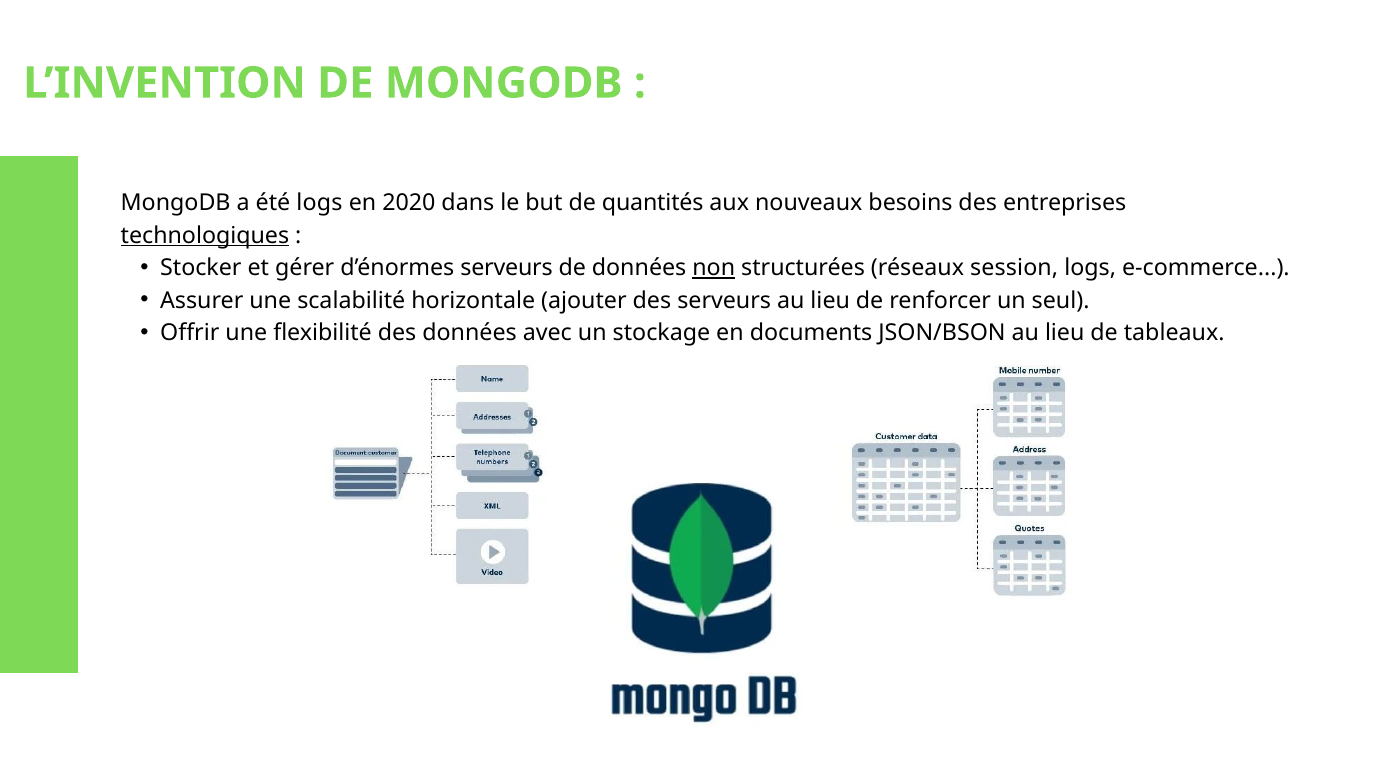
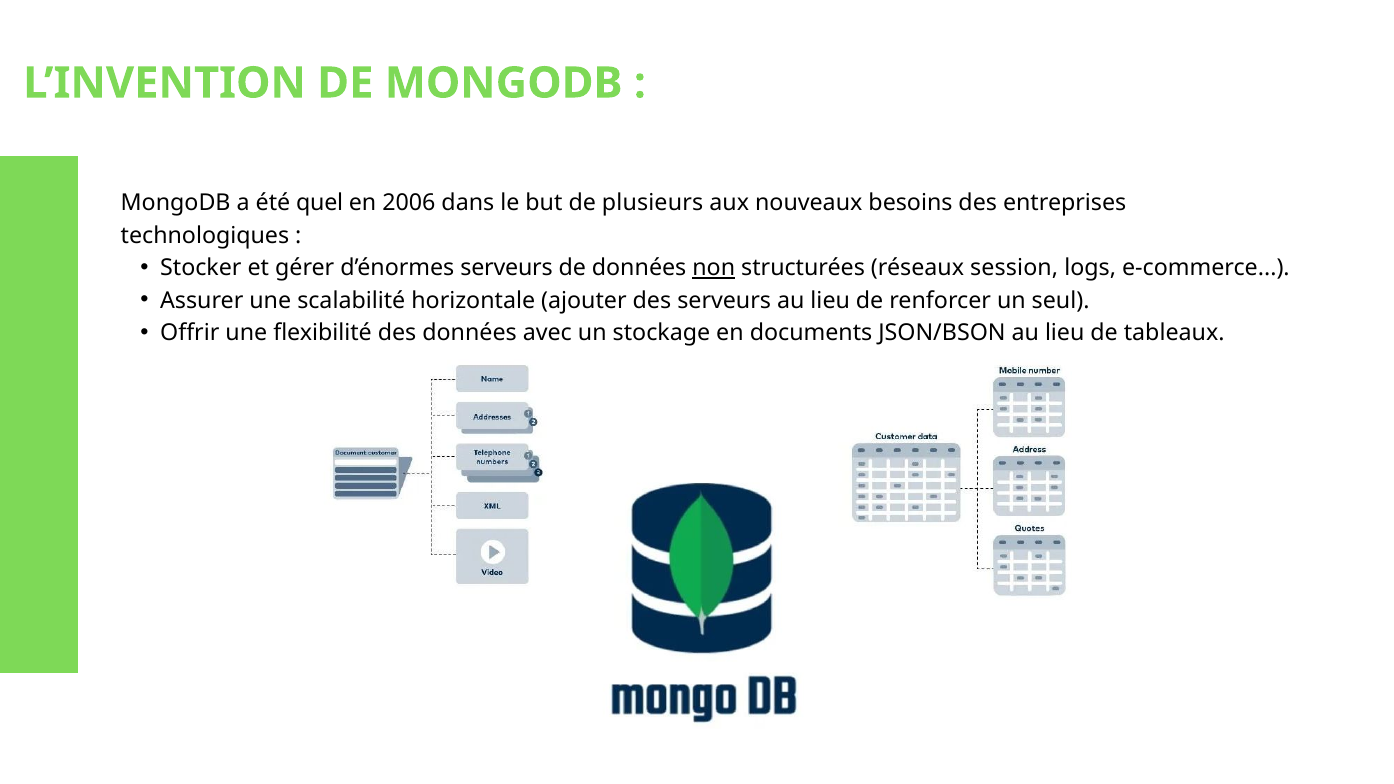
été logs: logs -> quel (320, 203)
2020: 2020 -> 2006 (409, 203)
quantités: quantités -> plusieurs (653, 203)
technologiques underline: present -> none (205, 235)
